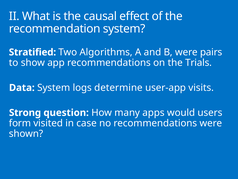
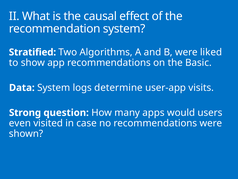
pairs: pairs -> liked (211, 52)
Trials: Trials -> Basic (198, 63)
form: form -> even (20, 123)
